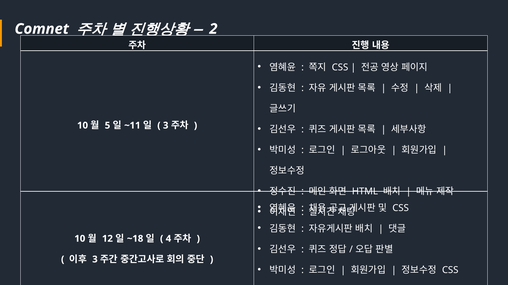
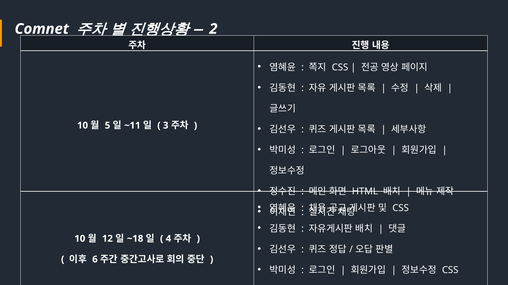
3: 3 -> 6 (95, 260)
